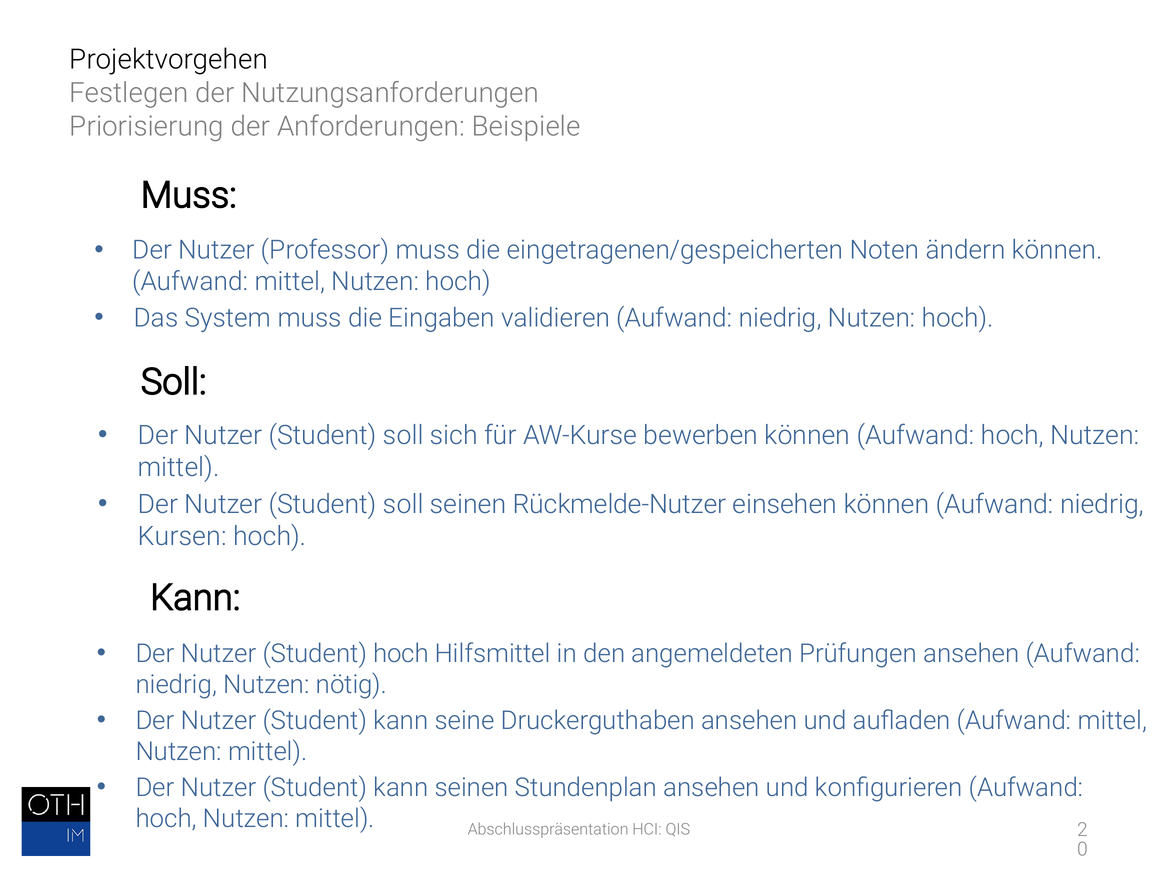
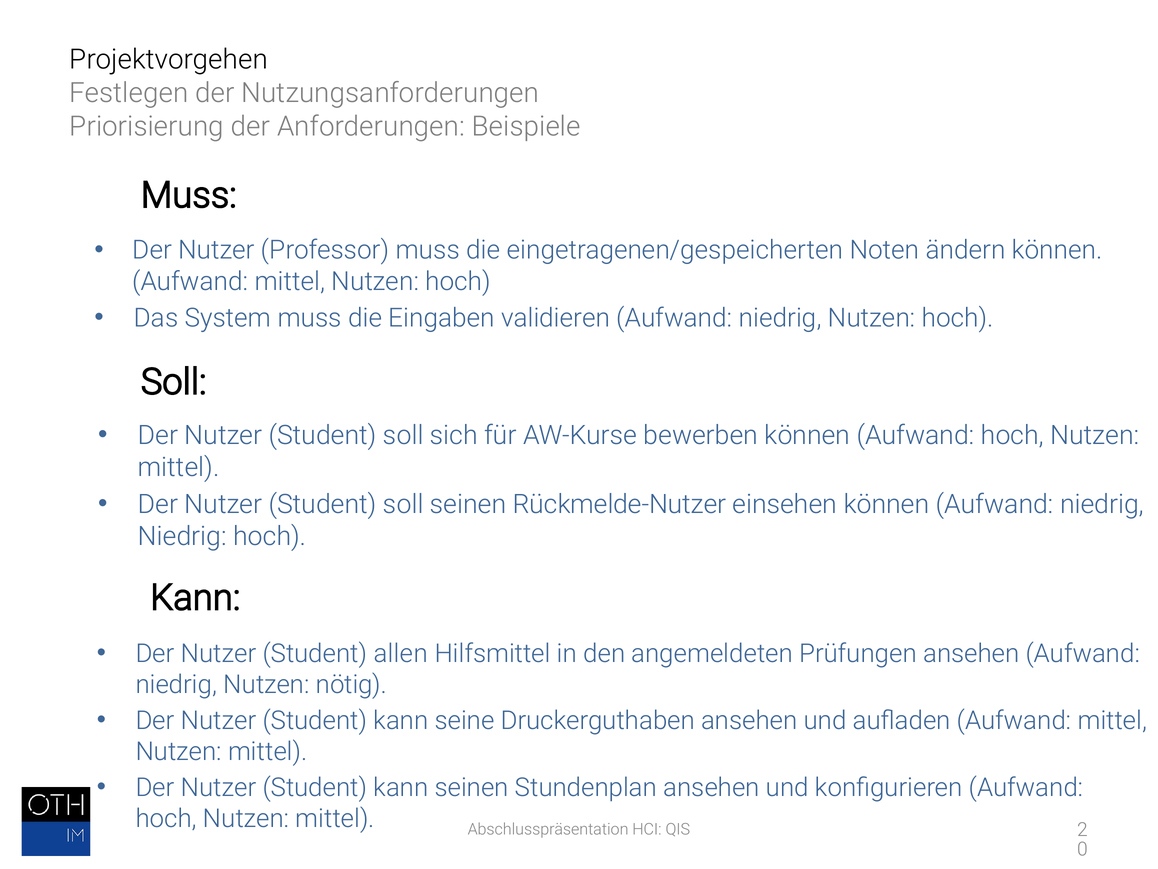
Kursen: Kursen -> Niedrig (182, 536)
Student hoch: hoch -> allen (401, 653)
